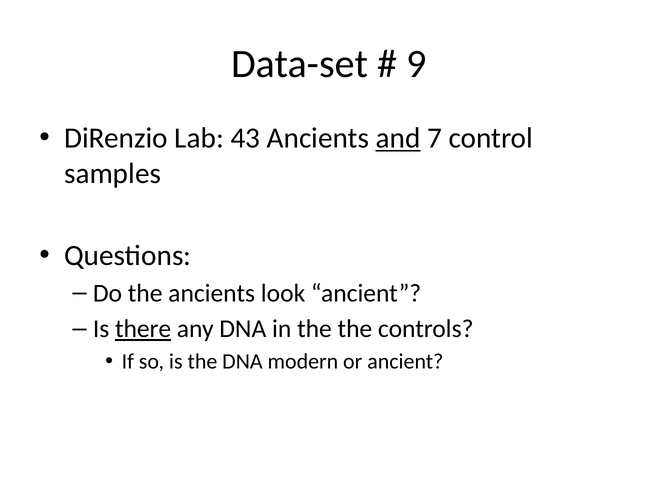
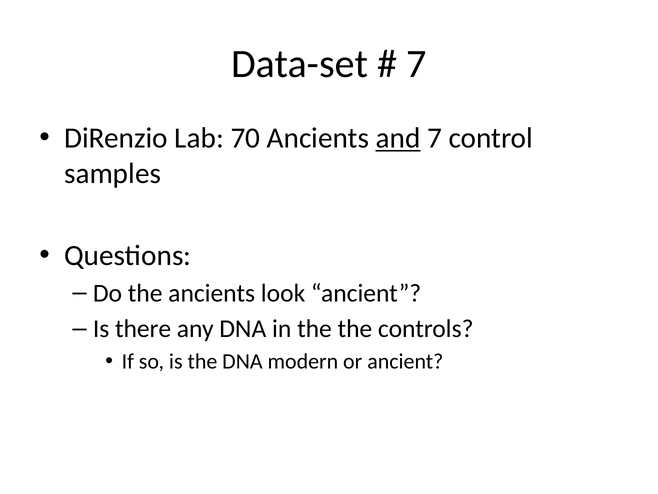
9: 9 -> 7 (416, 64)
43: 43 -> 70 (245, 138)
there underline: present -> none (143, 329)
